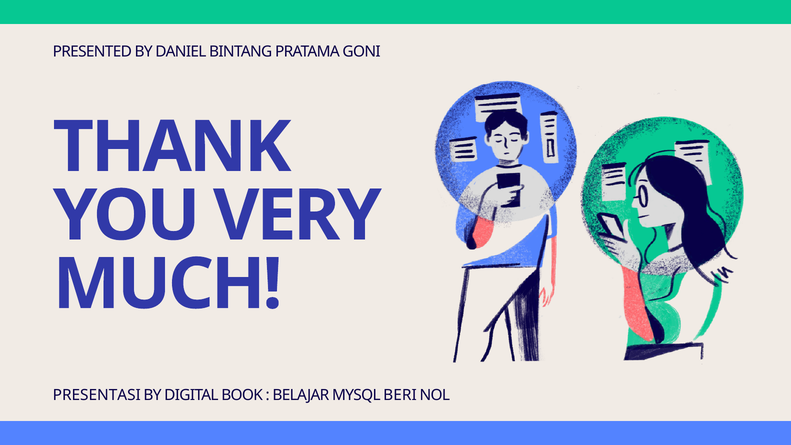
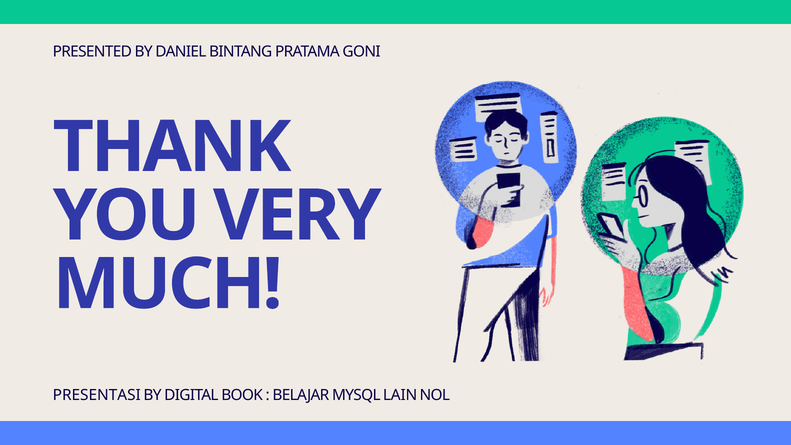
BERI: BERI -> LAIN (400, 395)
